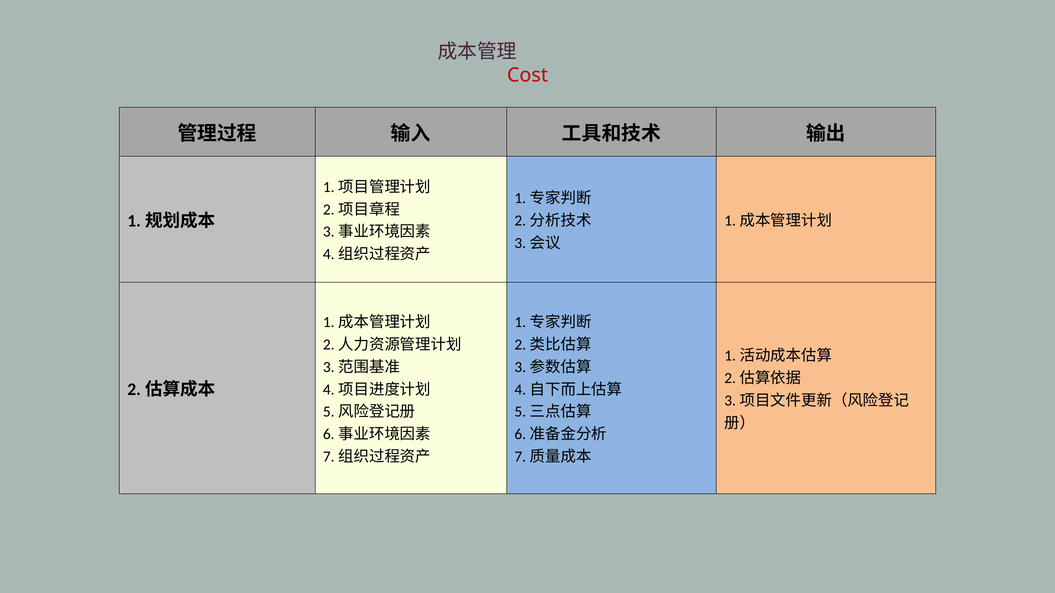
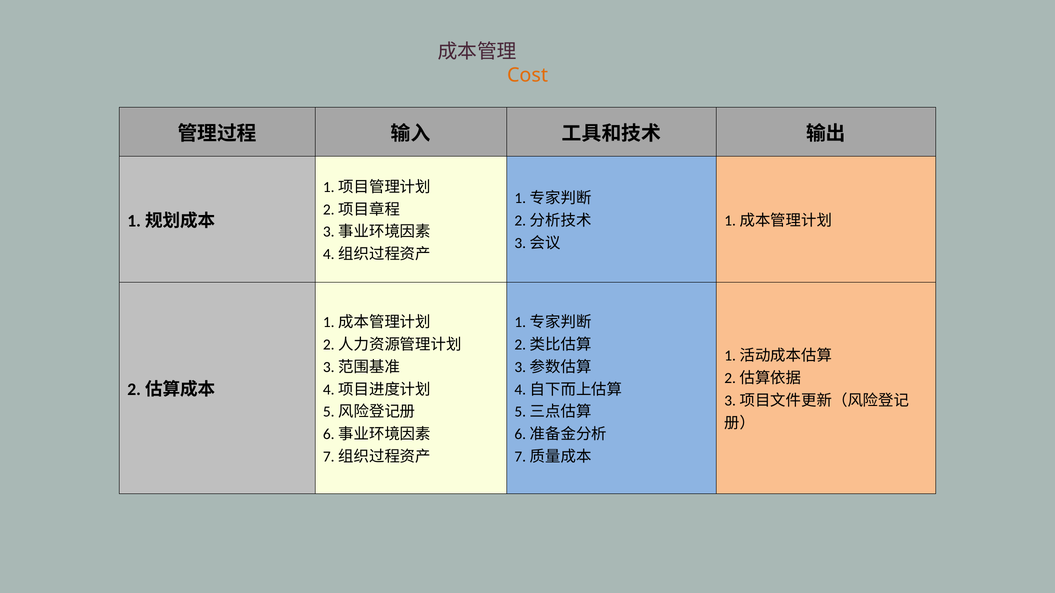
Cost colour: red -> orange (528, 76)
